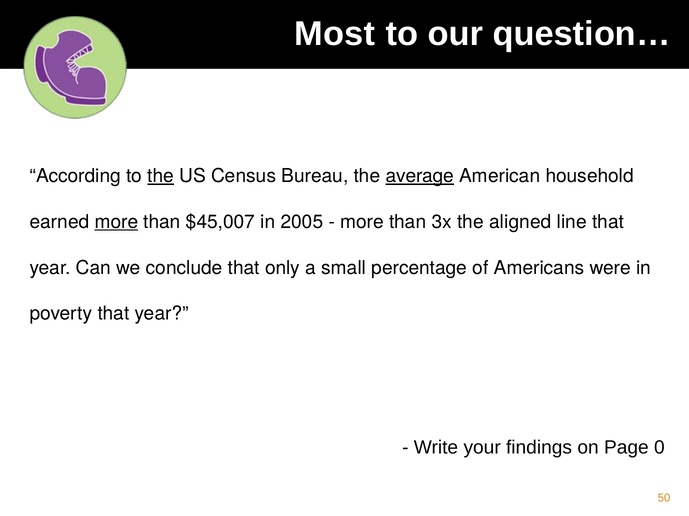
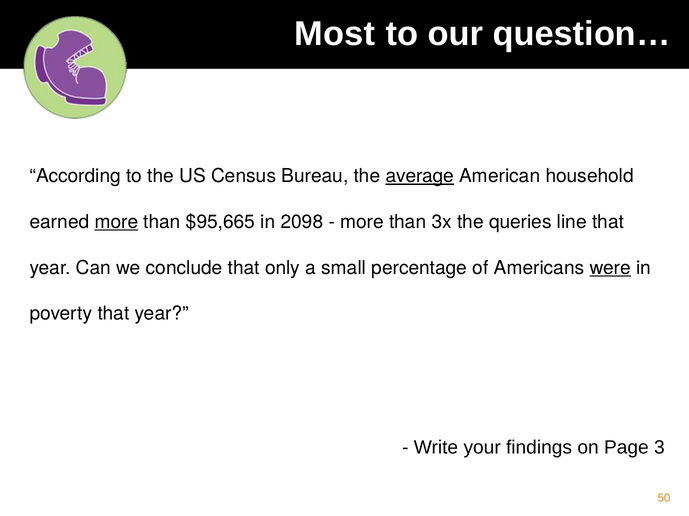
the underline: present -> none (161, 176)
$45,007: $45,007 -> $95,665 (221, 222)
2005: 2005 -> 2098 (302, 222)
aligned: aligned -> queries (520, 222)
were underline: none -> present (610, 268)
0: 0 -> 3 (659, 448)
